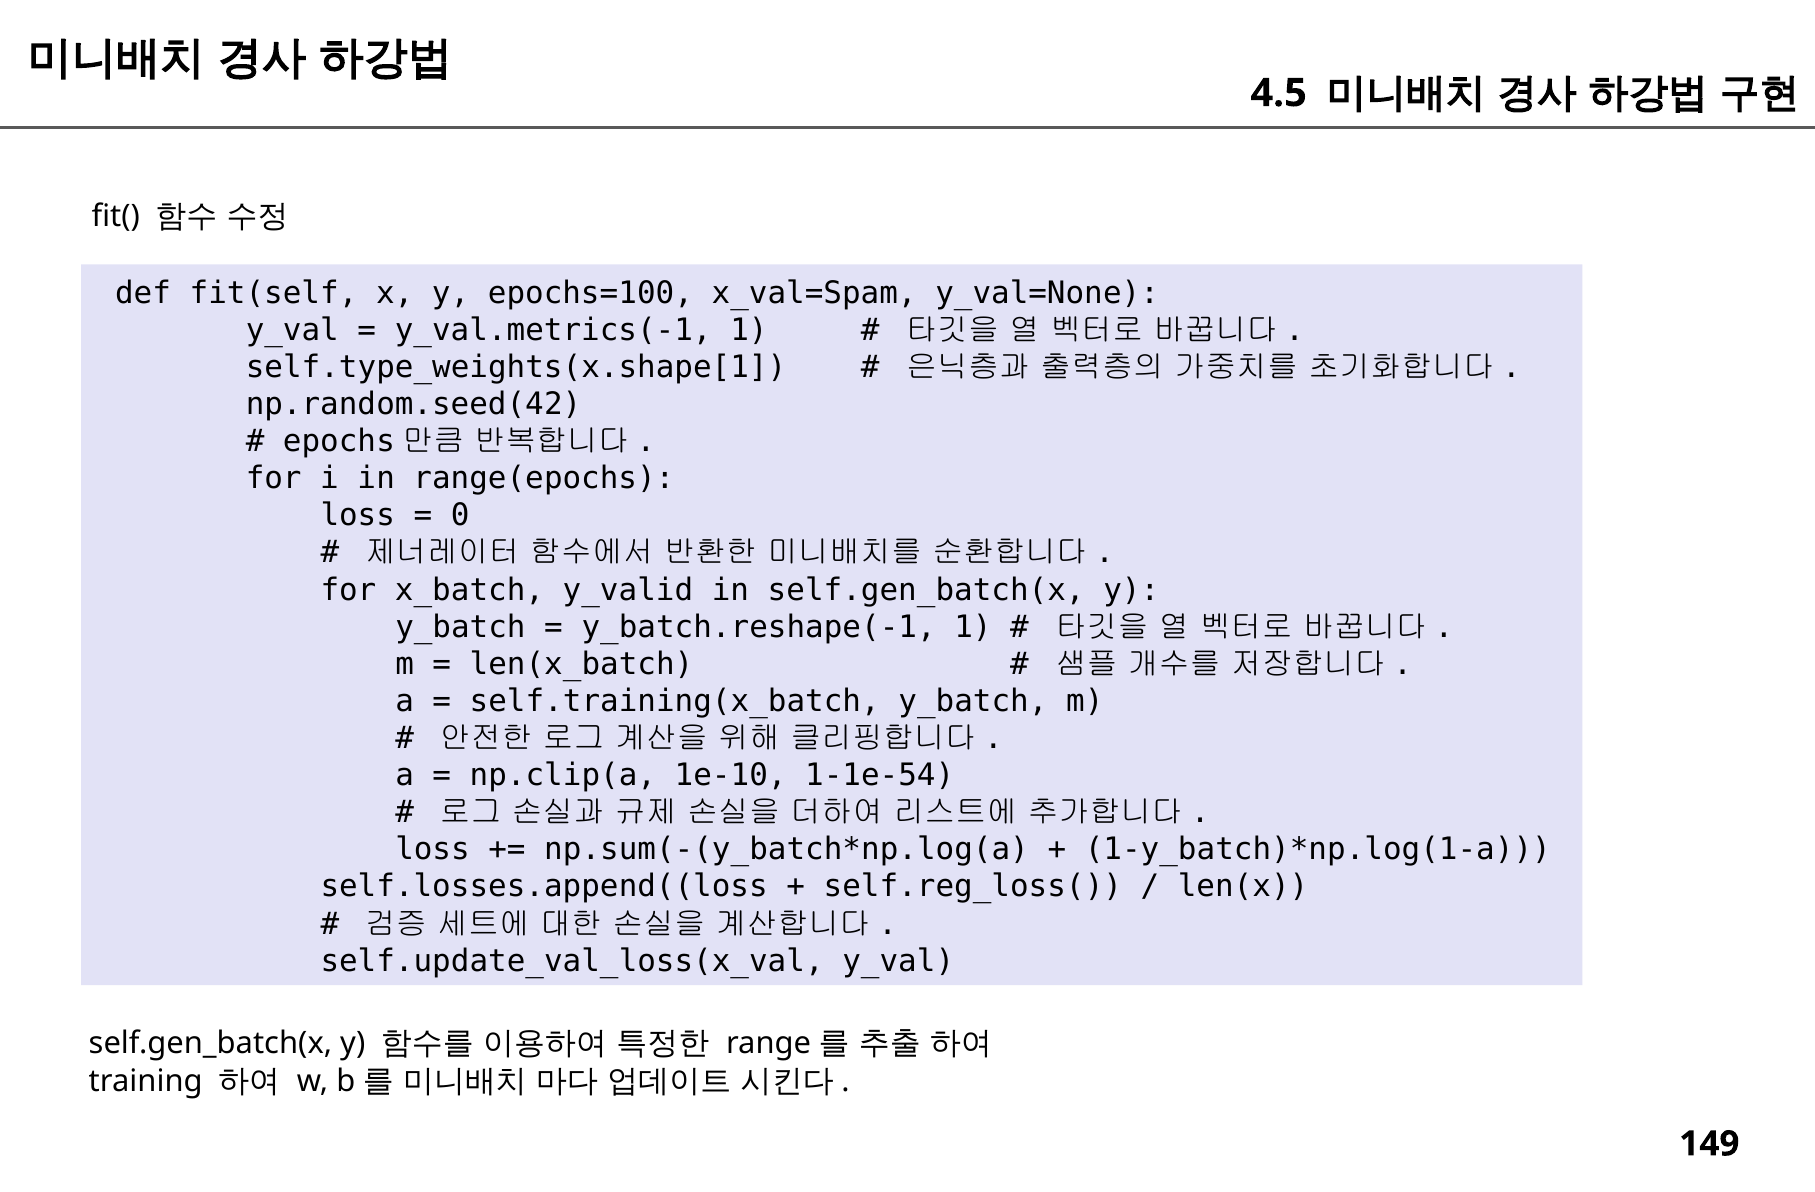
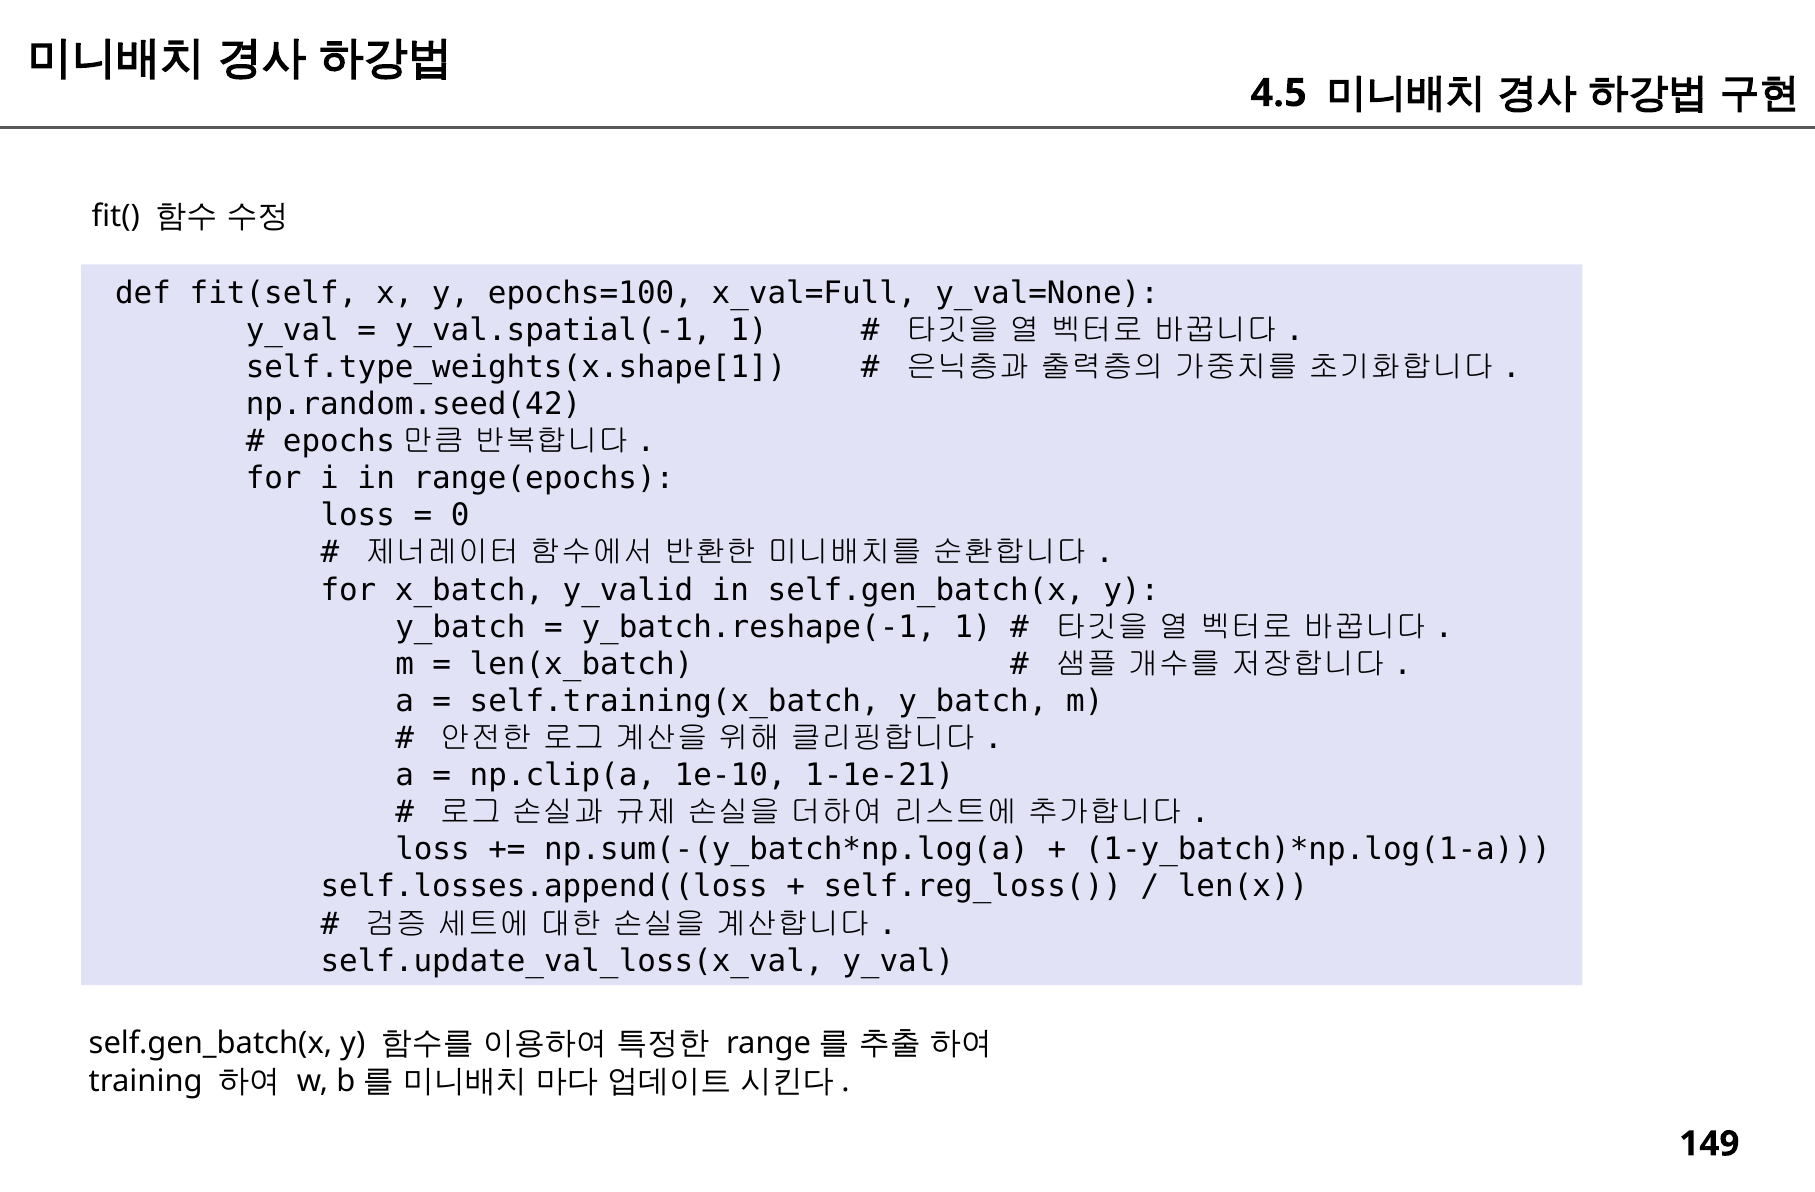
x_val=Spam: x_val=Spam -> x_val=Full (814, 293)
y_val.metrics(-1: y_val.metrics(-1 -> y_val.spatial(-1 (553, 330)
1-1e-54: 1-1e-54 -> 1-1e-21 (880, 775)
